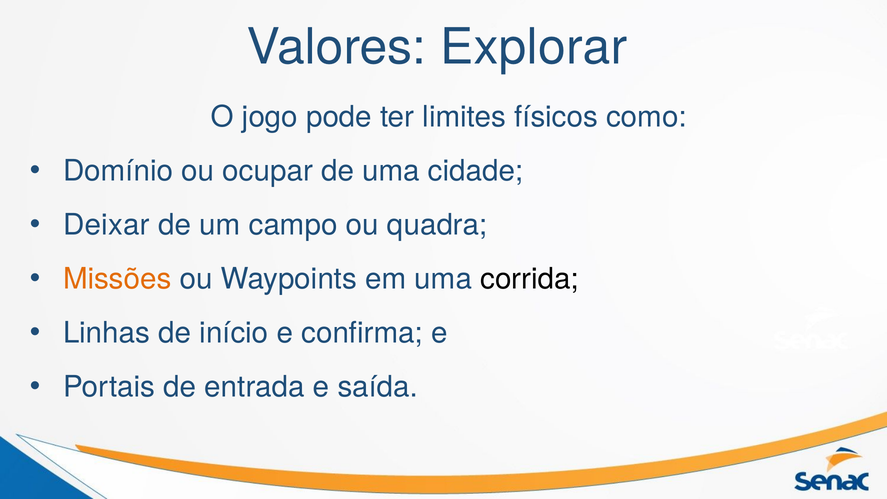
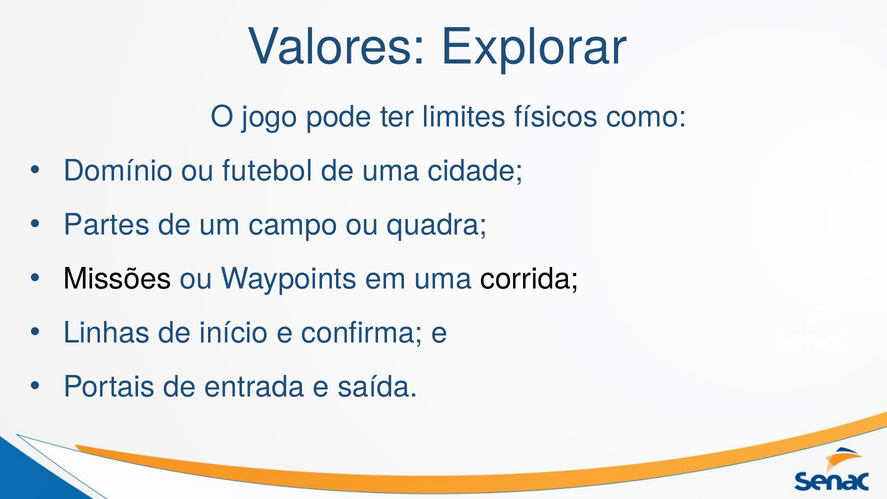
ocupar: ocupar -> futebol (268, 171)
Deixar: Deixar -> Partes (106, 225)
Missões colour: orange -> black (117, 279)
